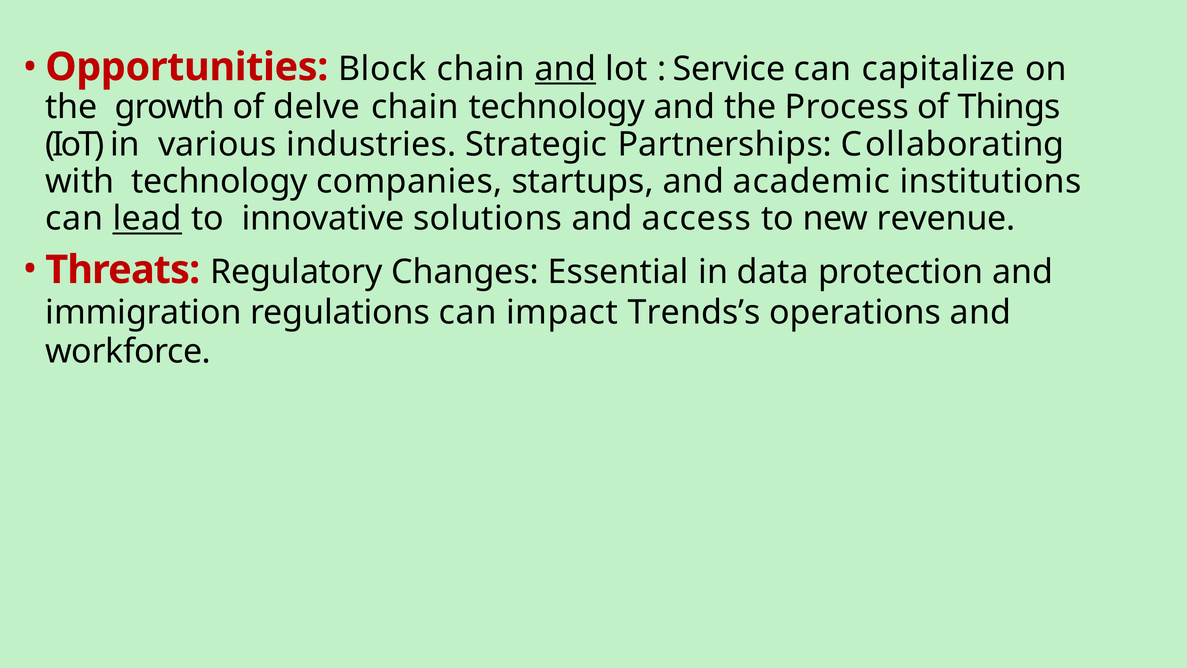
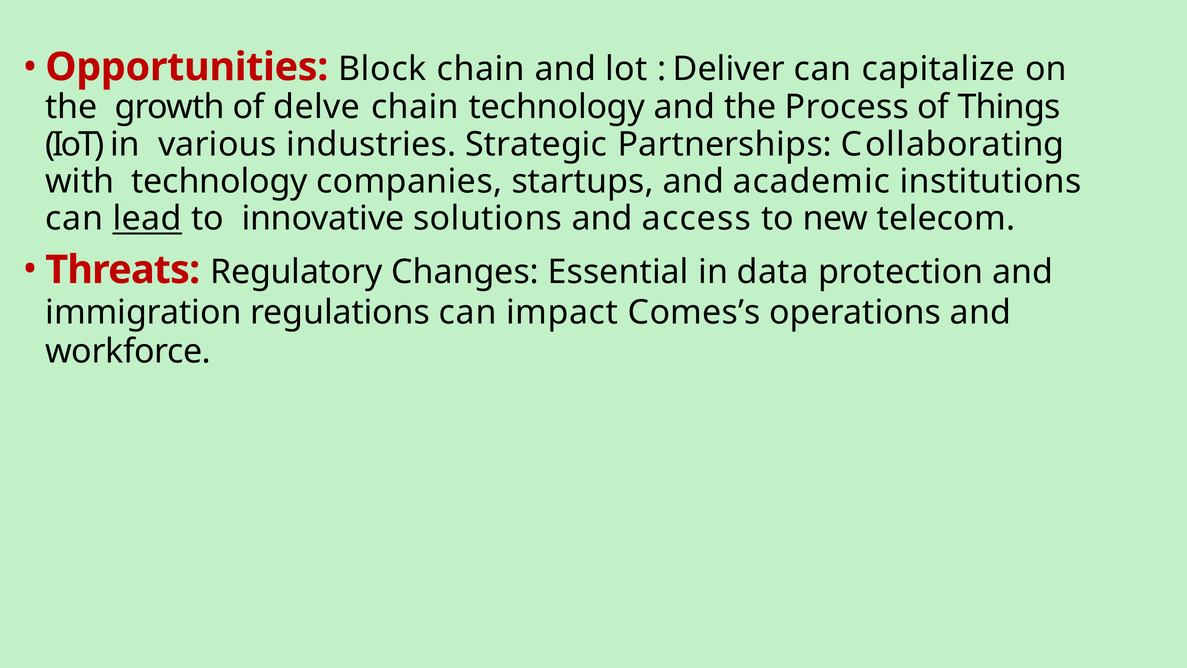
and underline: present -> none (565, 69)
Service: Service -> Deliver (729, 69)
revenue: revenue -> telecom (946, 219)
Trends’s: Trends’s -> Comes’s (694, 312)
